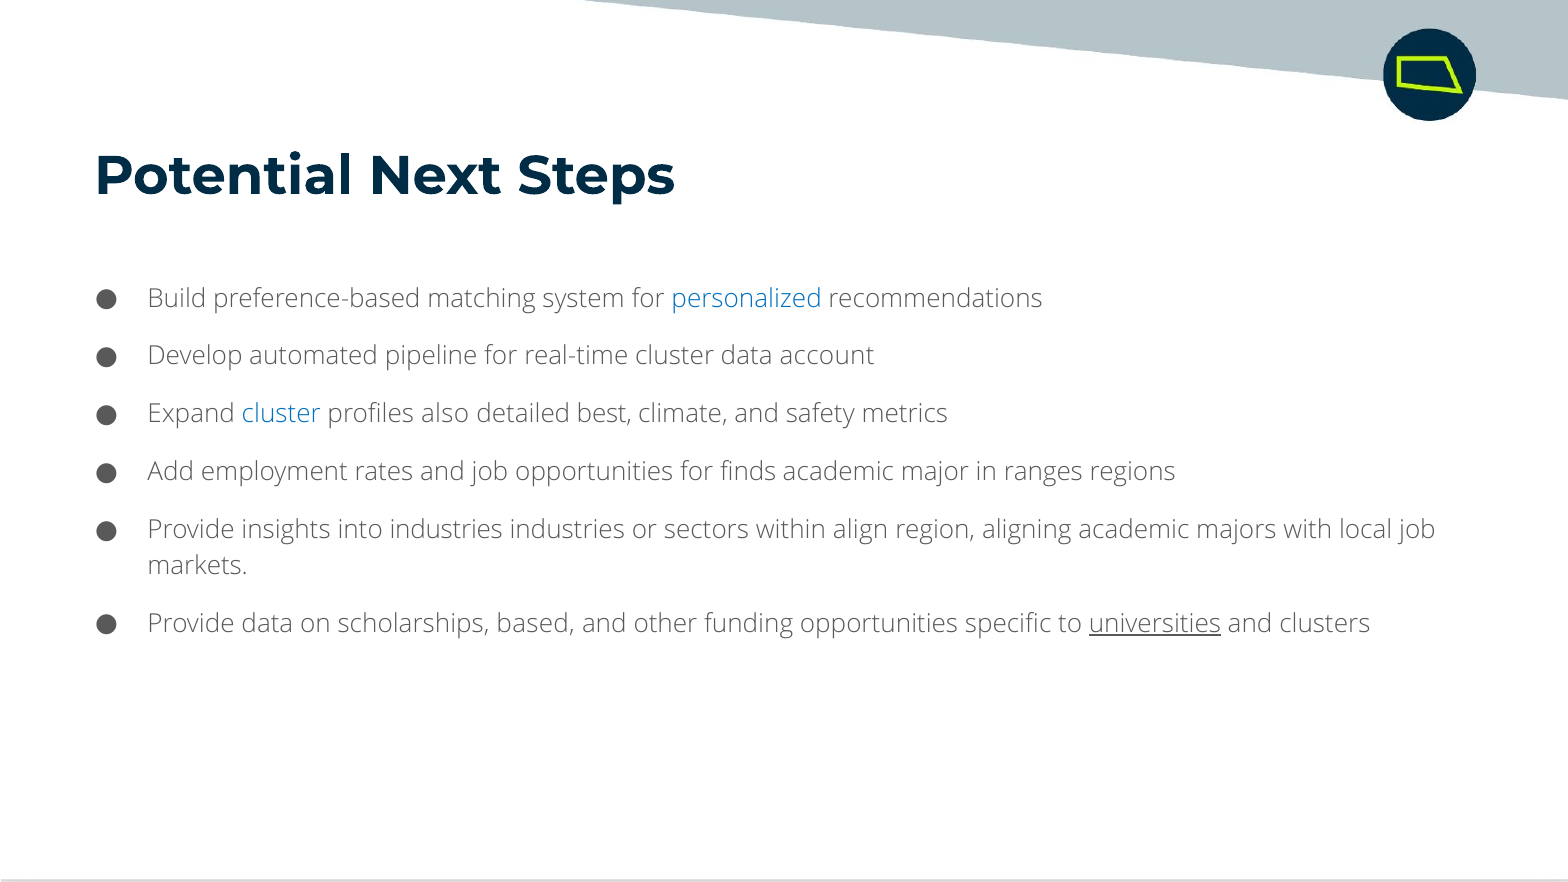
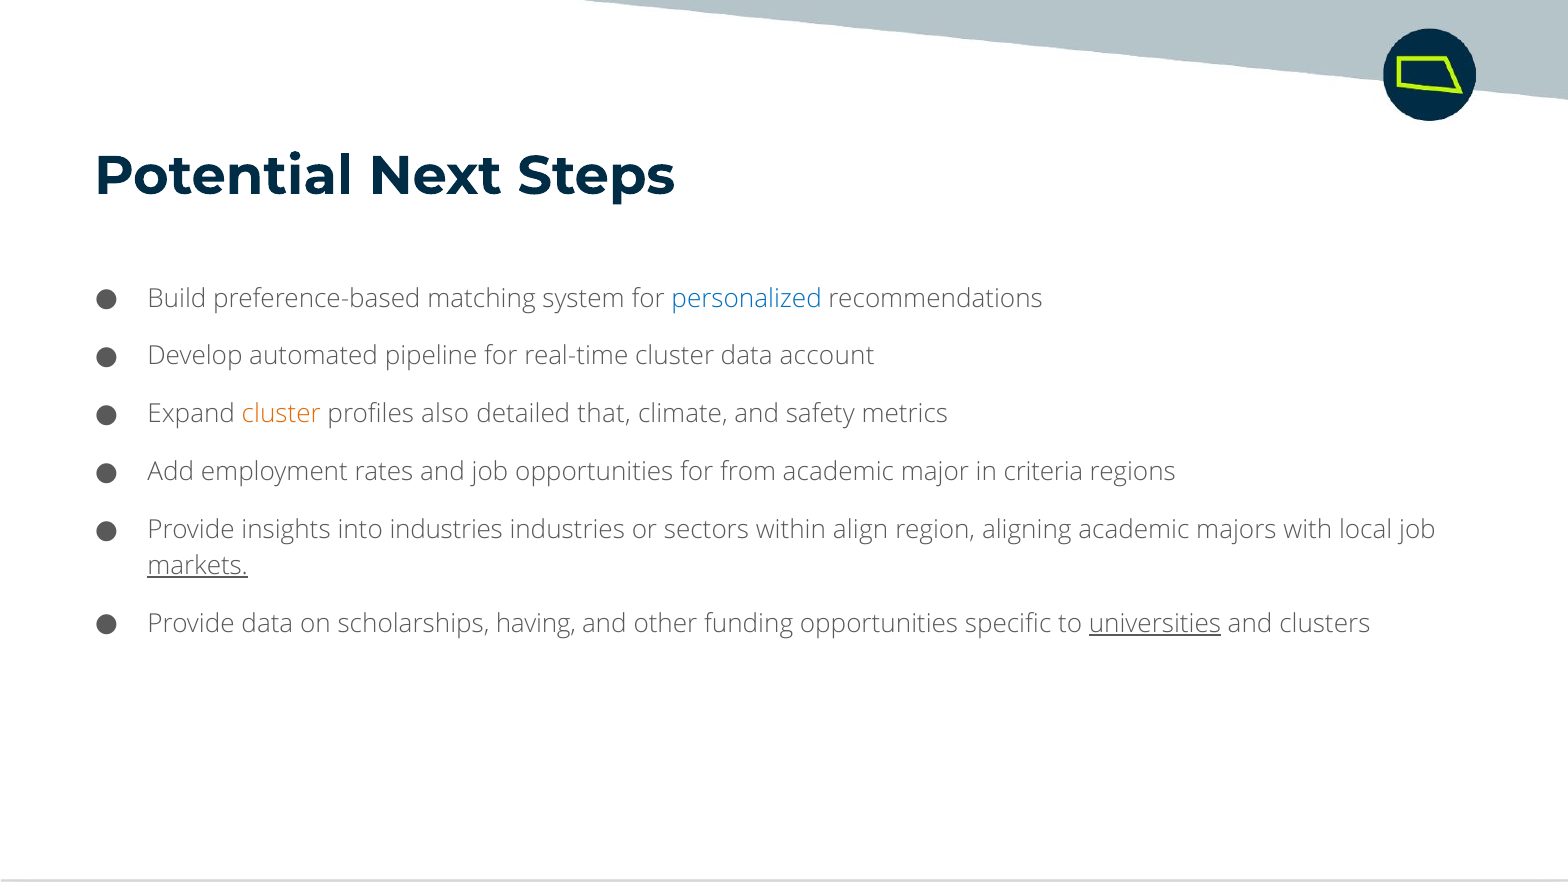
cluster colour: blue -> orange (281, 414)
best: best -> that (604, 414)
finds: finds -> from (748, 472)
ranges: ranges -> criteria (1043, 472)
markets underline: none -> present (198, 566)
based: based -> having (536, 624)
